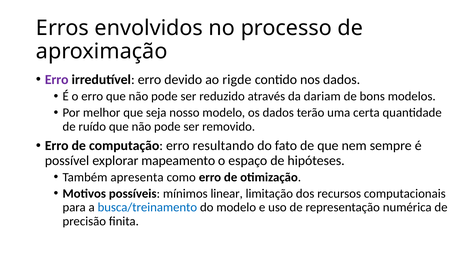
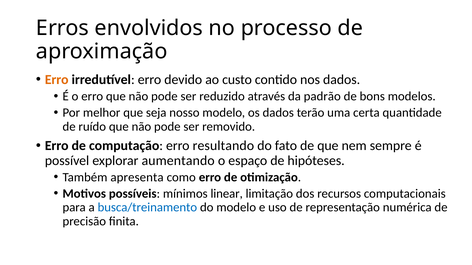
Erro colour: purple -> orange (57, 80)
rigde: rigde -> custo (237, 80)
dariam: dariam -> padrão (322, 97)
mapeamento: mapeamento -> aumentando (178, 161)
